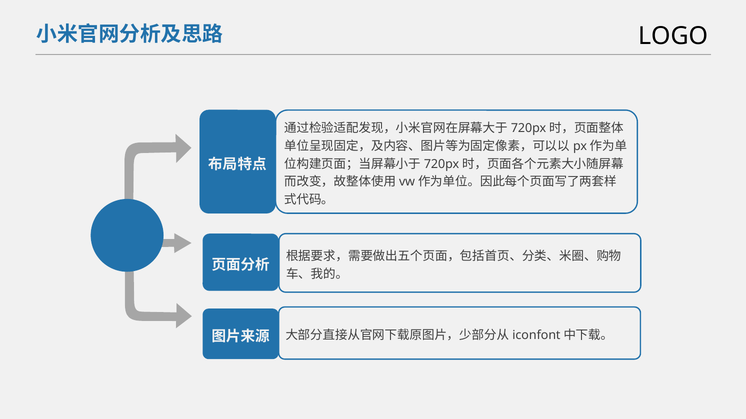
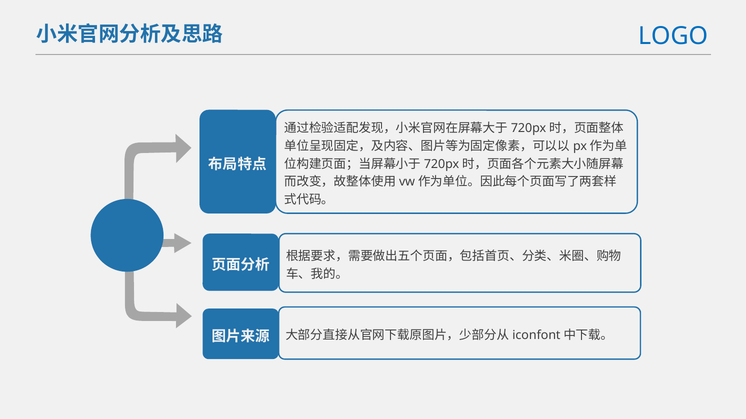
LOGO colour: black -> blue (673, 36)
